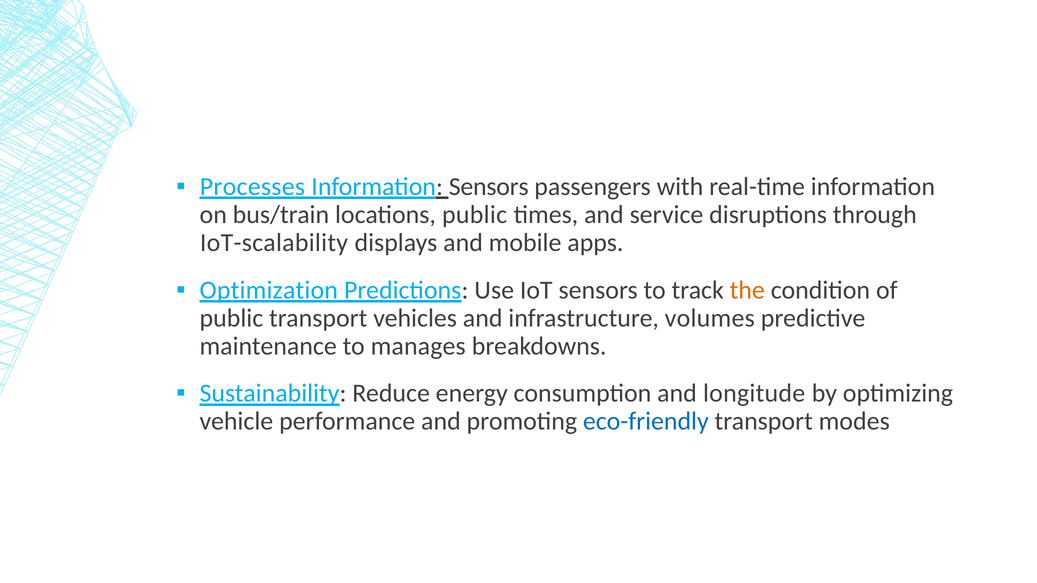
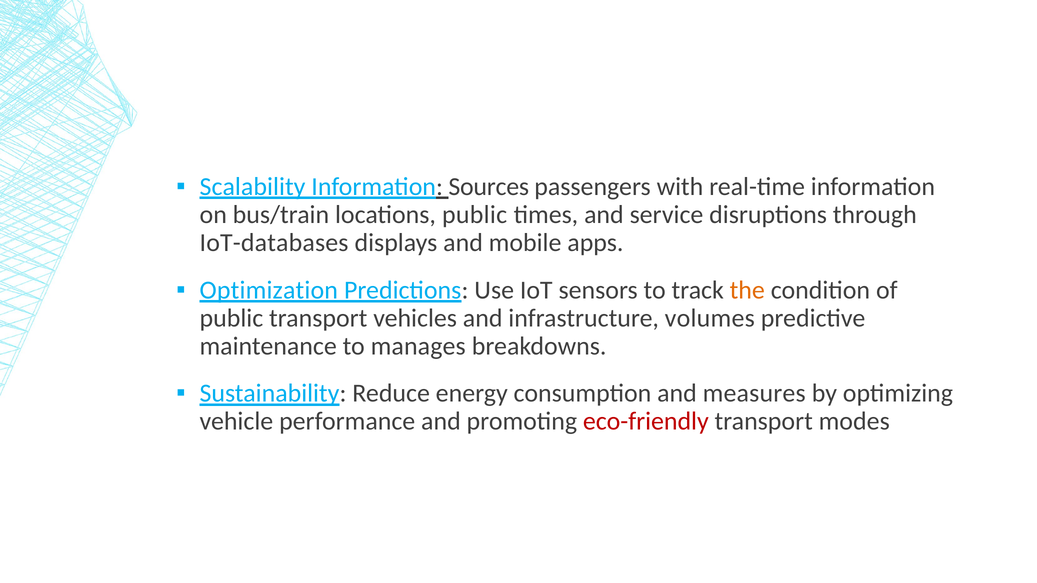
Processes: Processes -> Scalability (253, 187)
Information Sensors: Sensors -> Sources (489, 187)
IoT-scalability: IoT-scalability -> IoT-databases (274, 243)
longitude: longitude -> measures (754, 394)
eco-friendly colour: blue -> red (646, 422)
